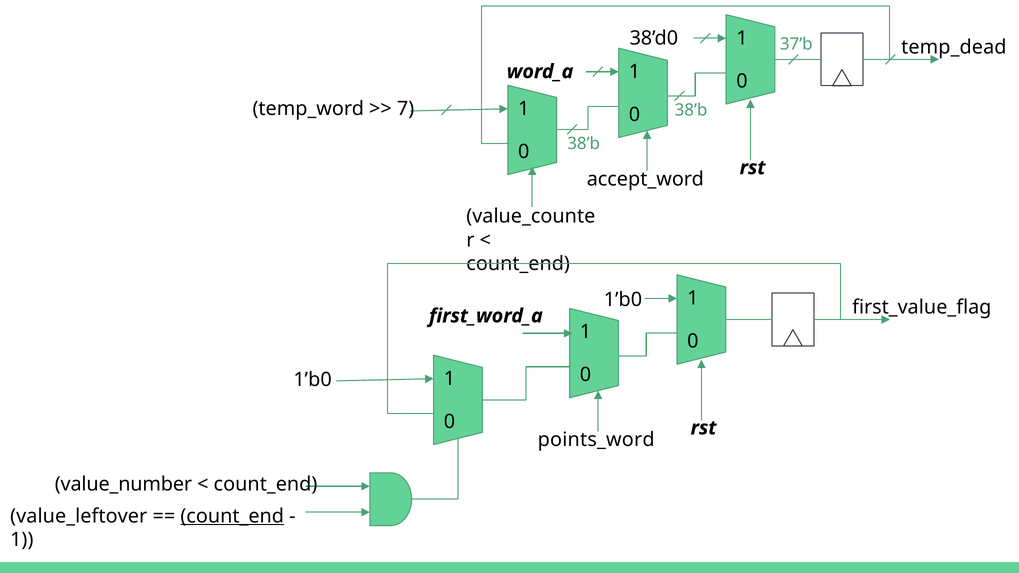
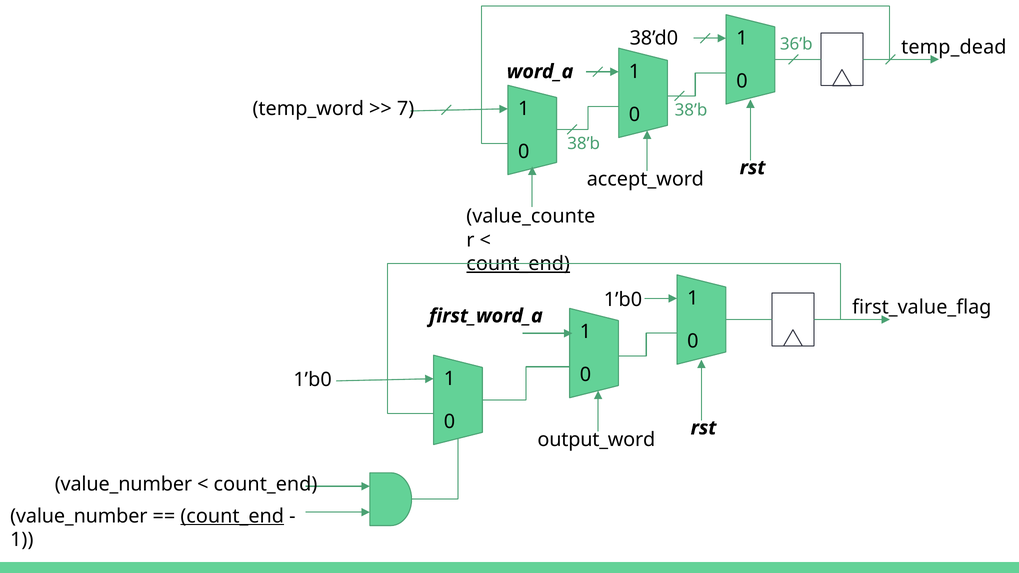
37’b: 37’b -> 36’b (796, 44)
count_end underline: none -> present (518, 264)
points_word: points_word -> output_word (596, 440)
value_leftover: value_leftover -> value_number (79, 516)
